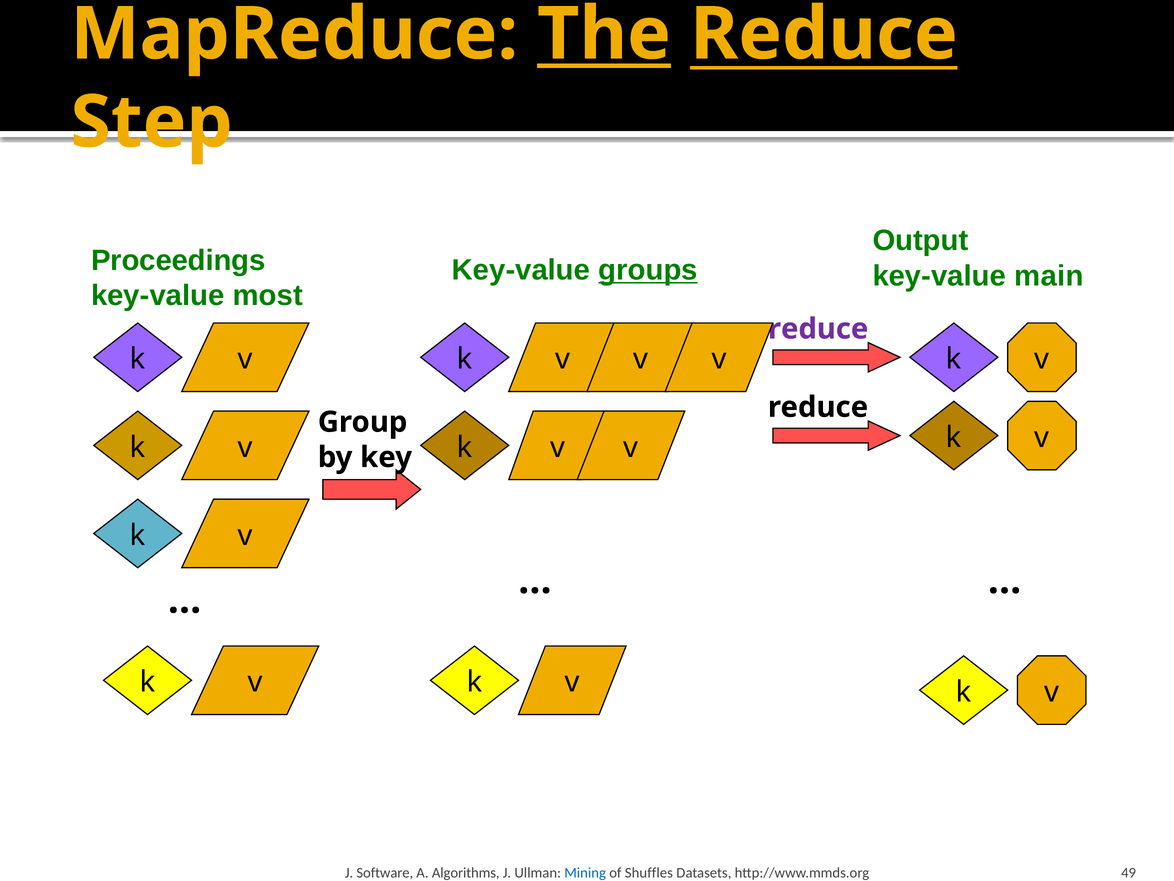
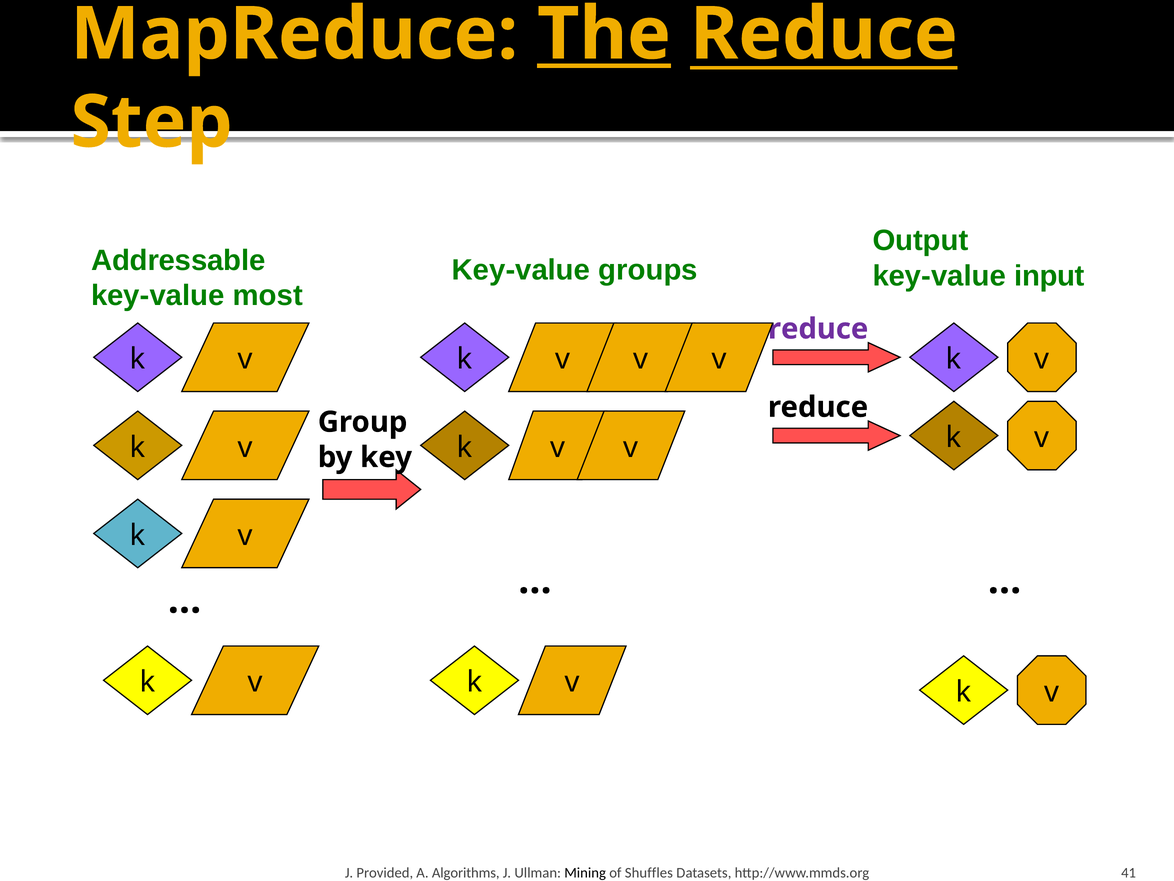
Proceedings: Proceedings -> Addressable (178, 260)
groups underline: present -> none (648, 270)
main: main -> input (1049, 276)
Software: Software -> Provided (385, 873)
Mining colour: blue -> black (585, 873)
49: 49 -> 41 (1129, 873)
